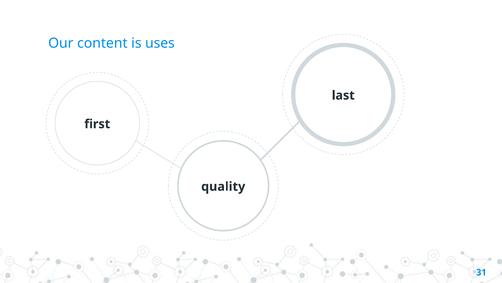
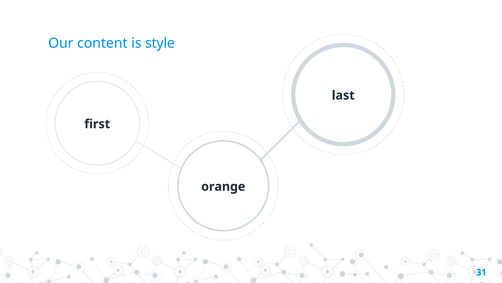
uses: uses -> style (160, 43)
quality: quality -> orange (223, 186)
